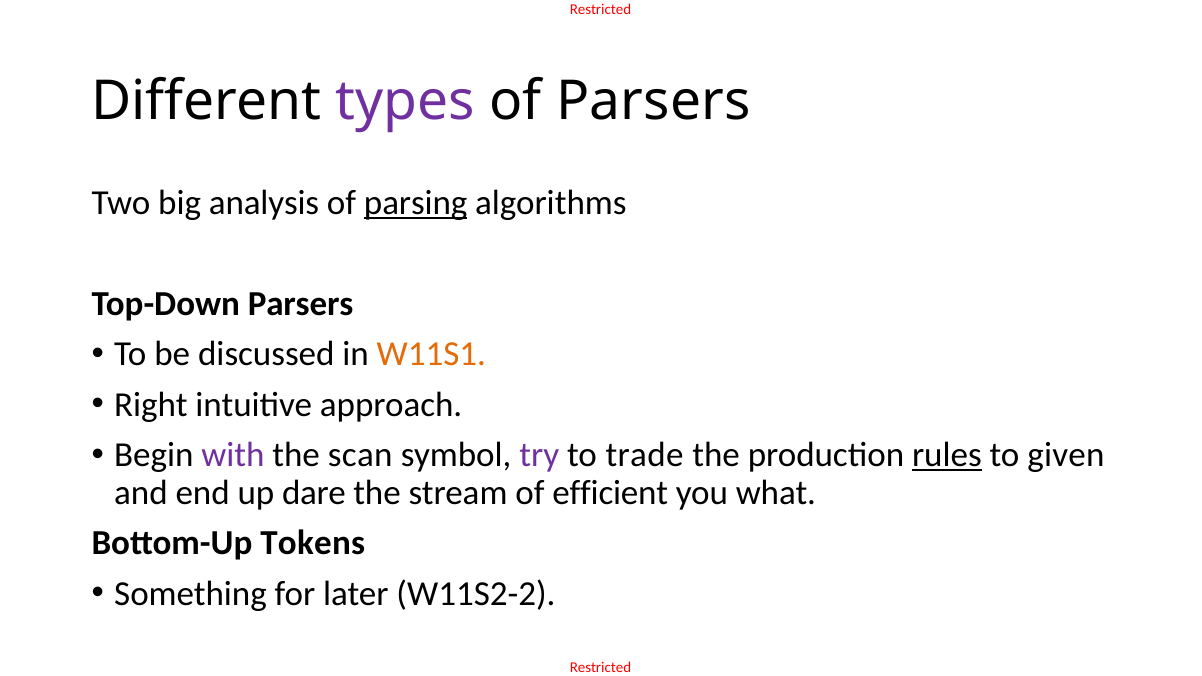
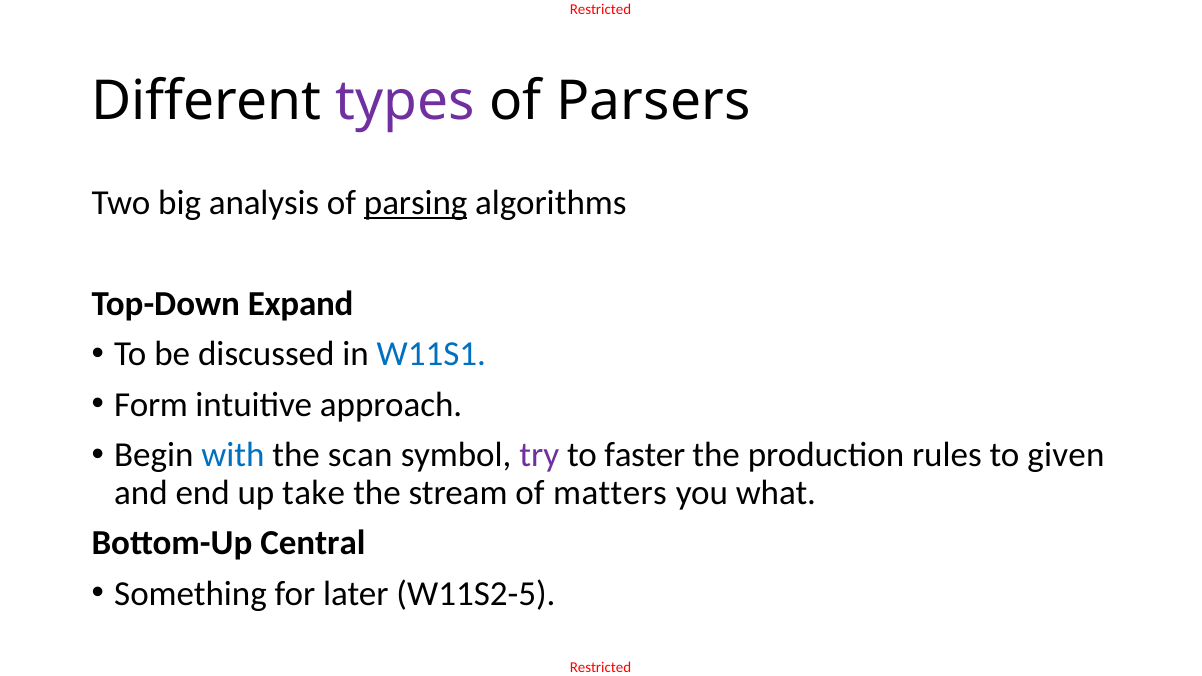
Top-Down Parsers: Parsers -> Expand (301, 304)
W11S1 colour: orange -> blue (431, 354)
Right: Right -> Form (151, 405)
with colour: purple -> blue (233, 455)
trade: trade -> faster (645, 455)
rules underline: present -> none (947, 455)
dare: dare -> take (314, 493)
efficient: efficient -> matters (610, 493)
Tokens: Tokens -> Central (313, 543)
W11S2-2: W11S2-2 -> W11S2-5 (476, 594)
